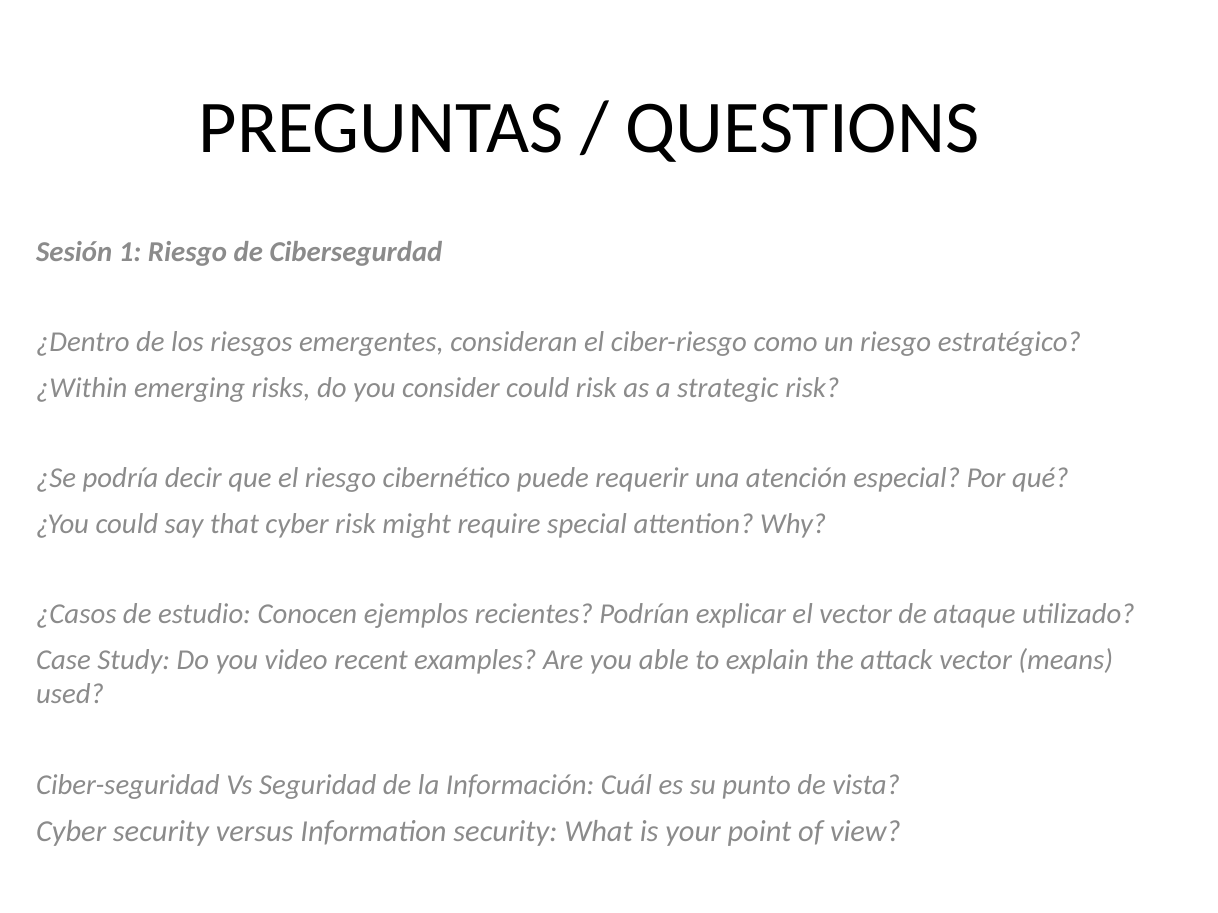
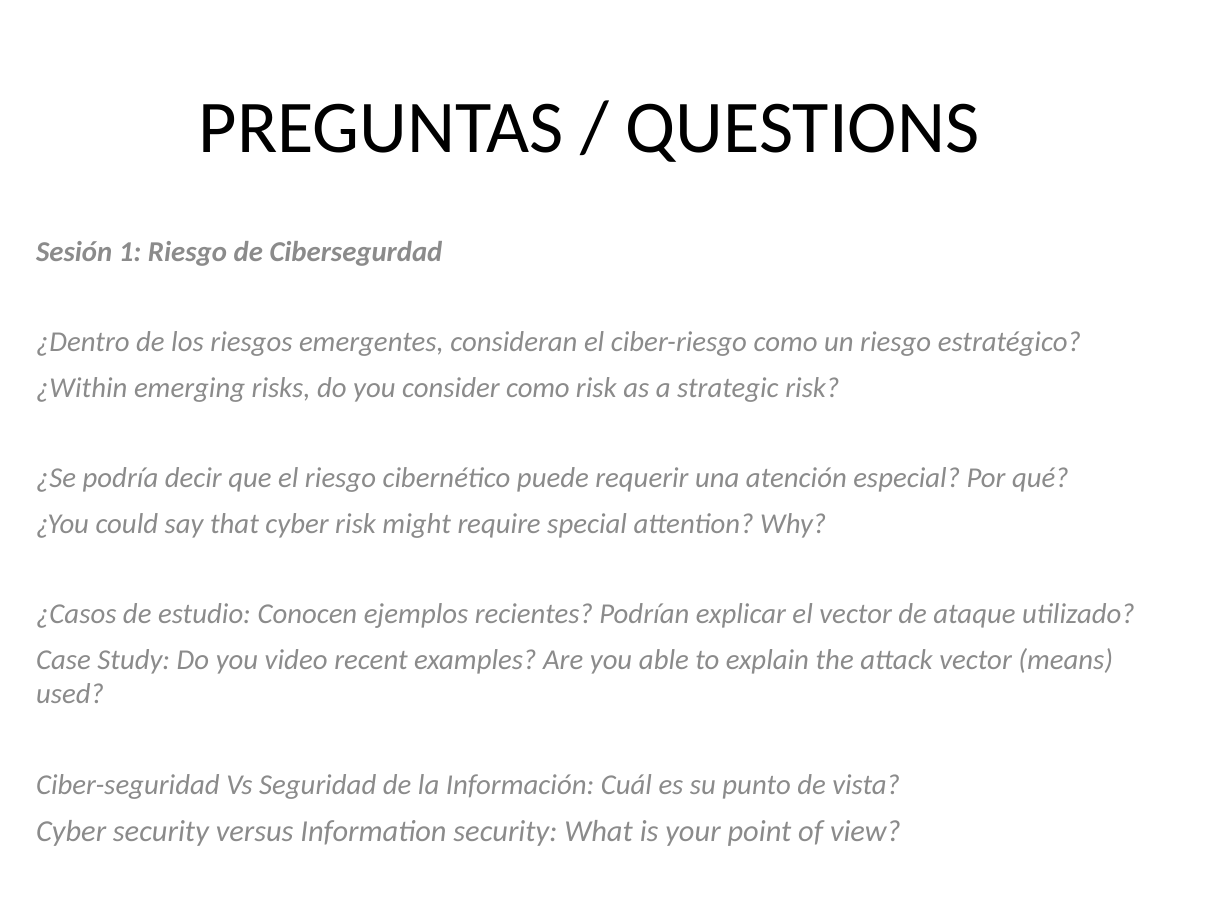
consider could: could -> como (538, 388)
